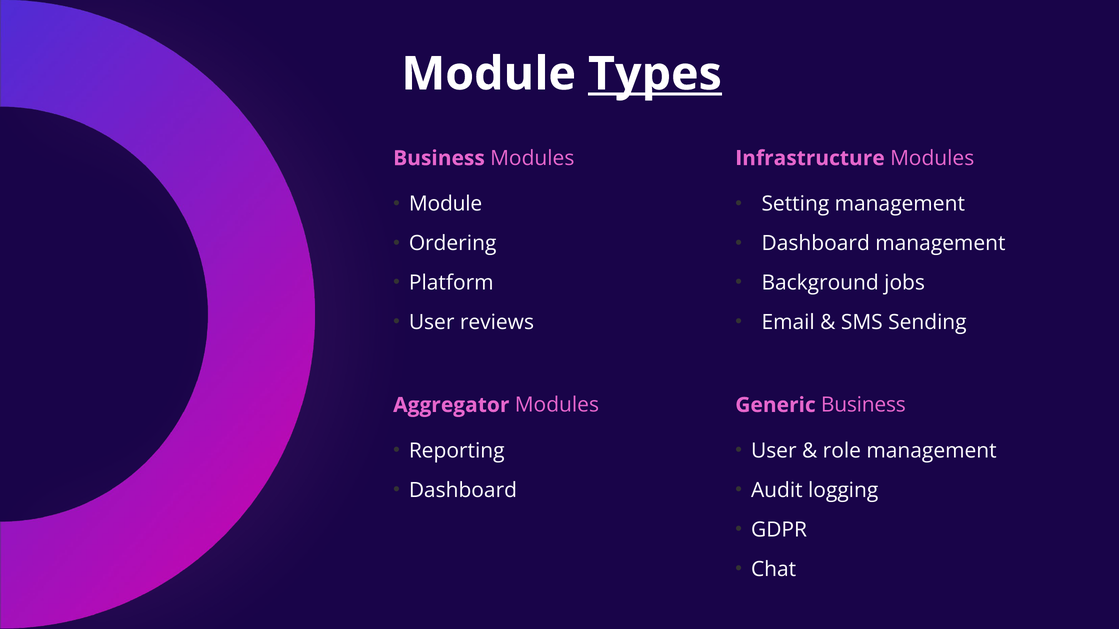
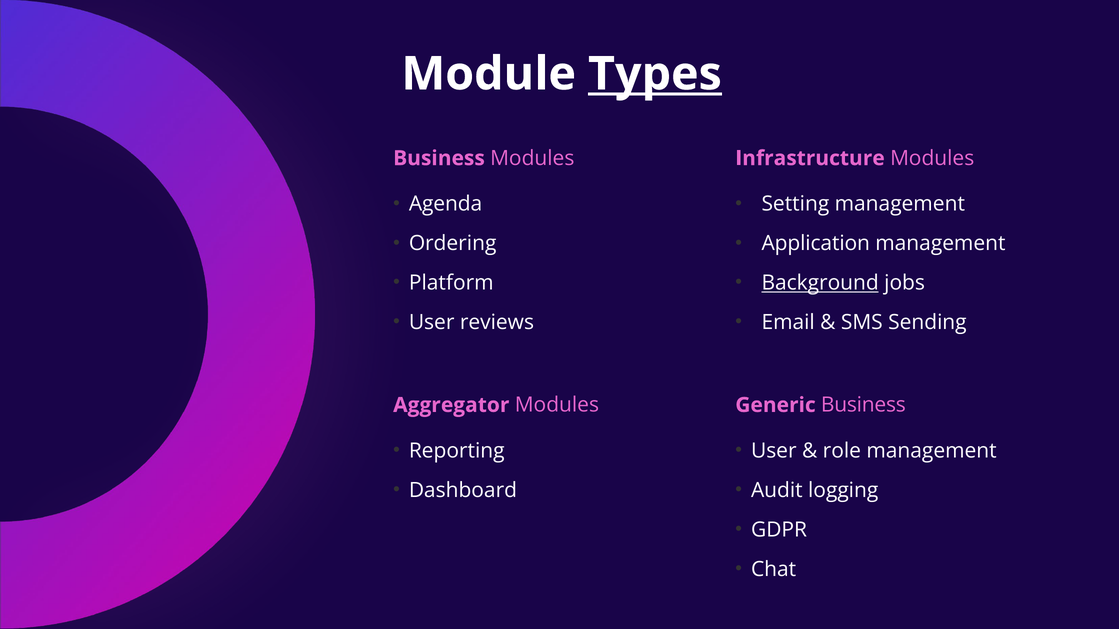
Module: Module -> Agenda (446, 204)
Dashboard: Dashboard -> Application (816, 244)
Background underline: none -> present (820, 283)
